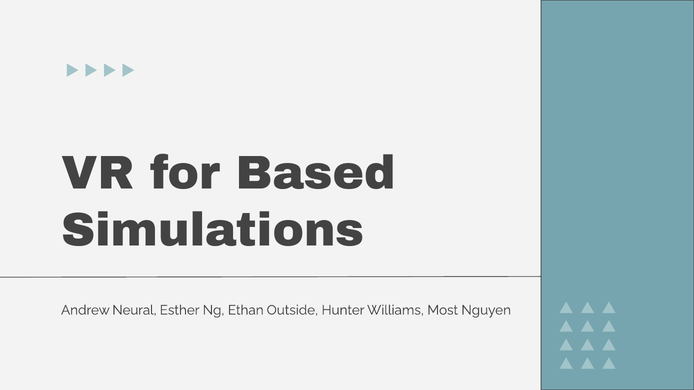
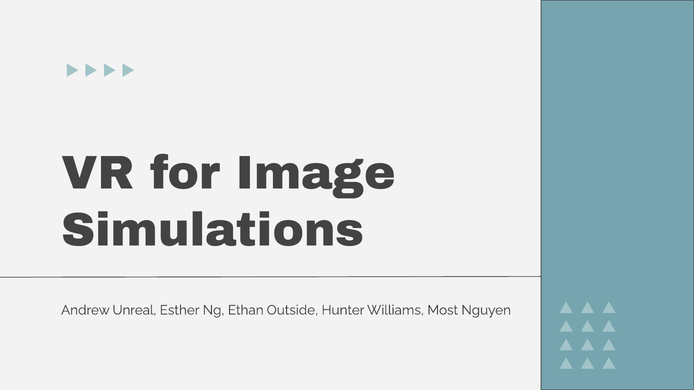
Based: Based -> Image (316, 174)
Neural: Neural -> Unreal (134, 310)
